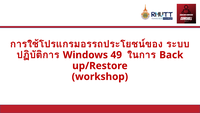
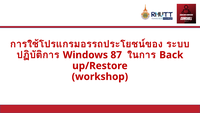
49: 49 -> 87 (116, 55)
